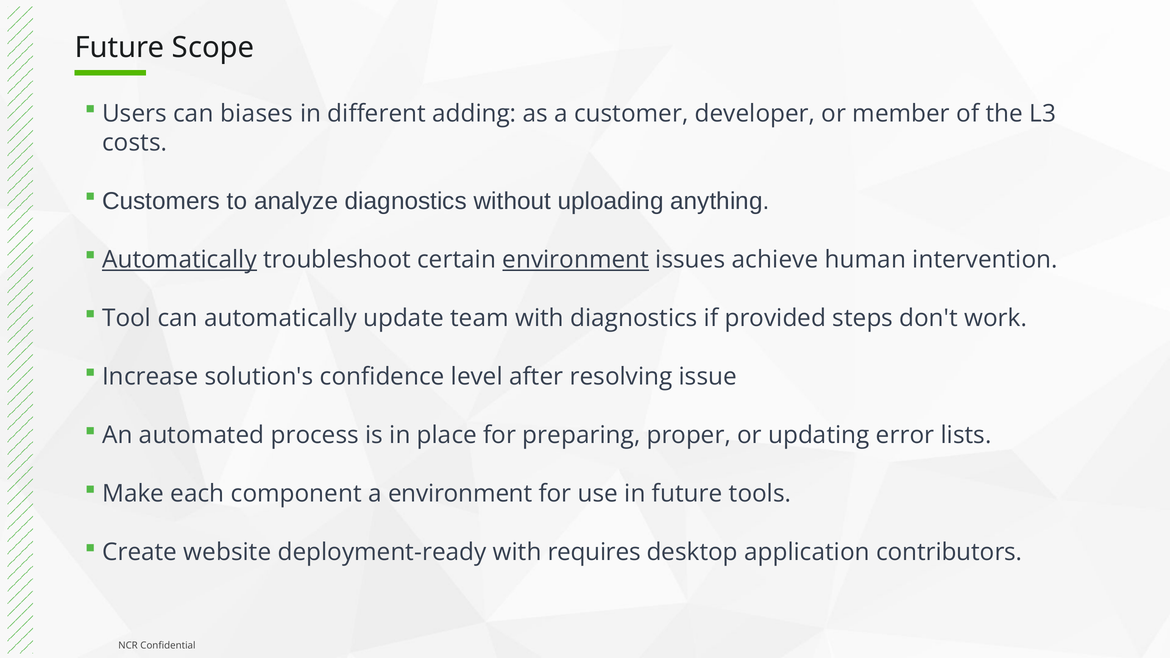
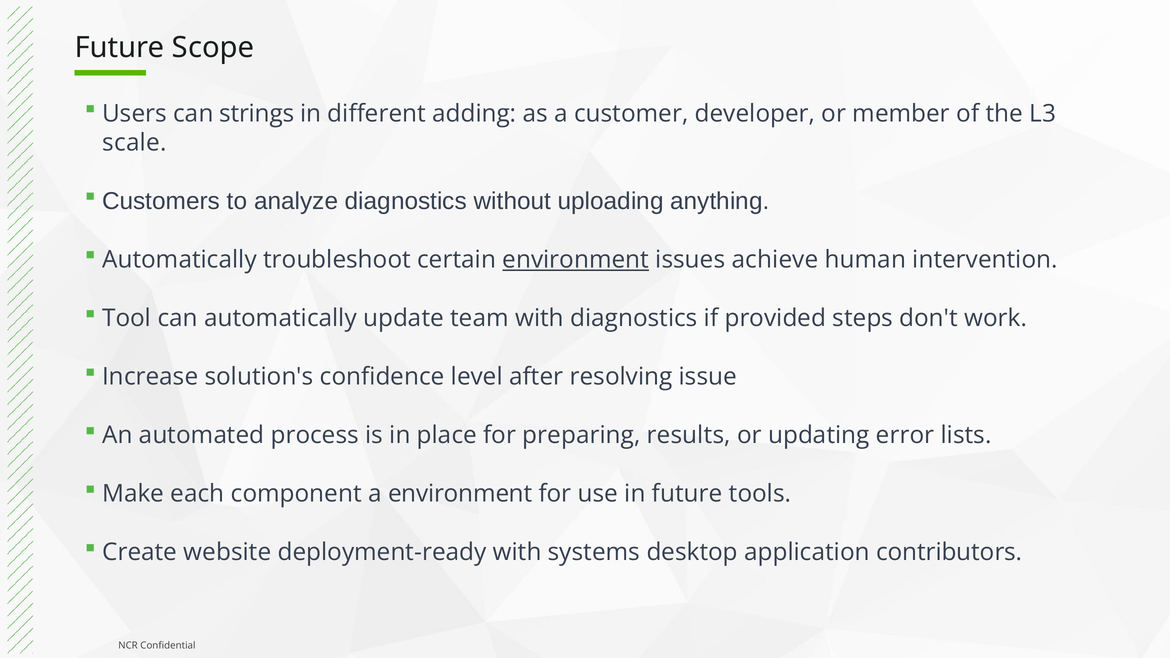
biases: biases -> strings (257, 114)
costs: costs -> scale (135, 143)
Automatically underline: present -> none (179, 260)
proper: proper -> results (689, 435)
requires: requires -> systems (594, 553)
